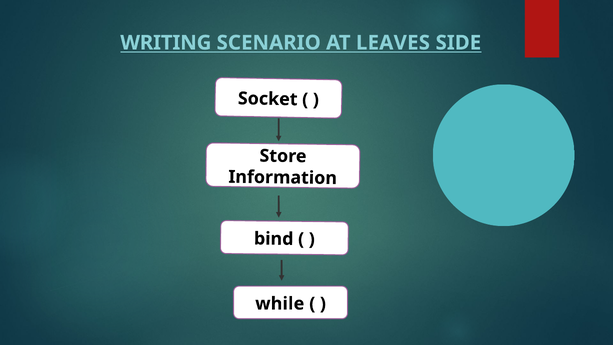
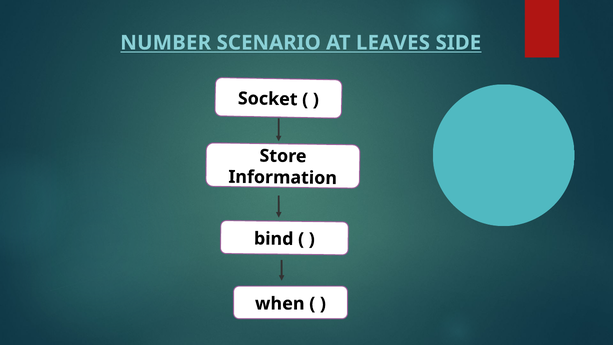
WRITING: WRITING -> NUMBER (166, 43)
while: while -> when (280, 304)
